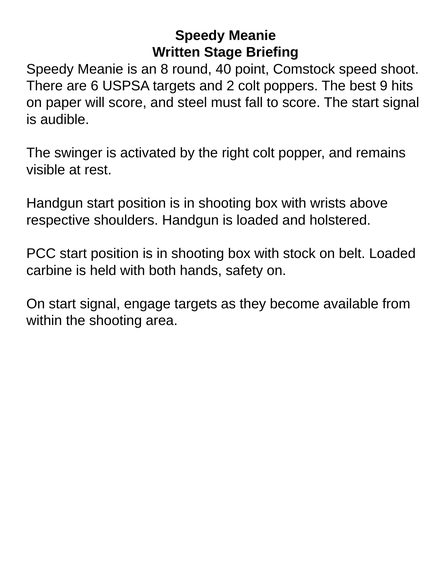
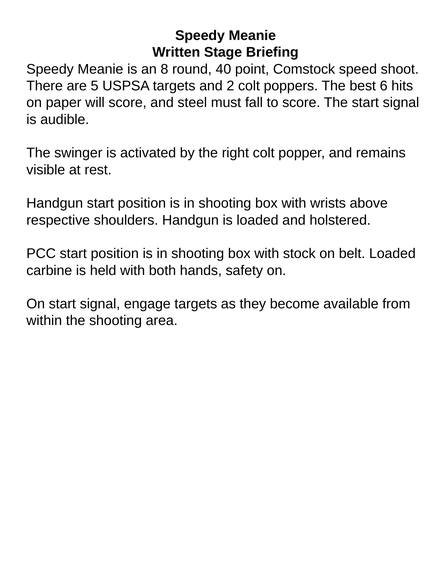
6: 6 -> 5 (95, 86)
9: 9 -> 6 (384, 86)
